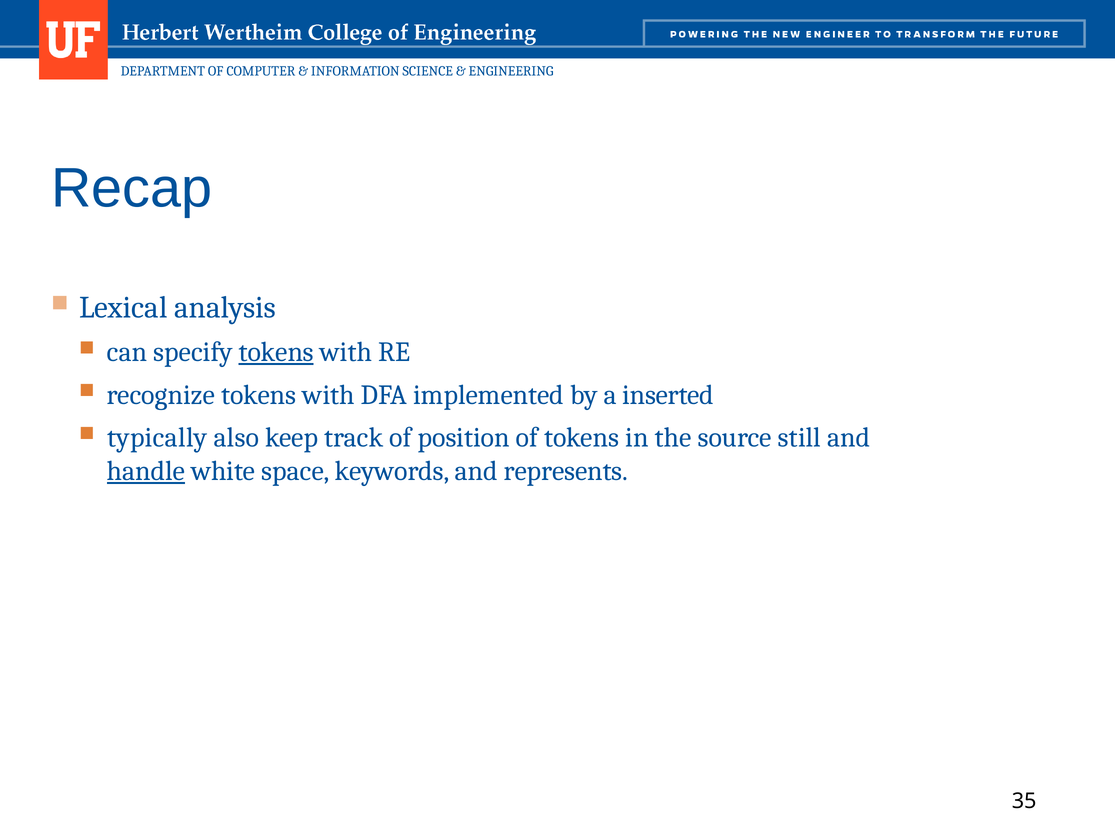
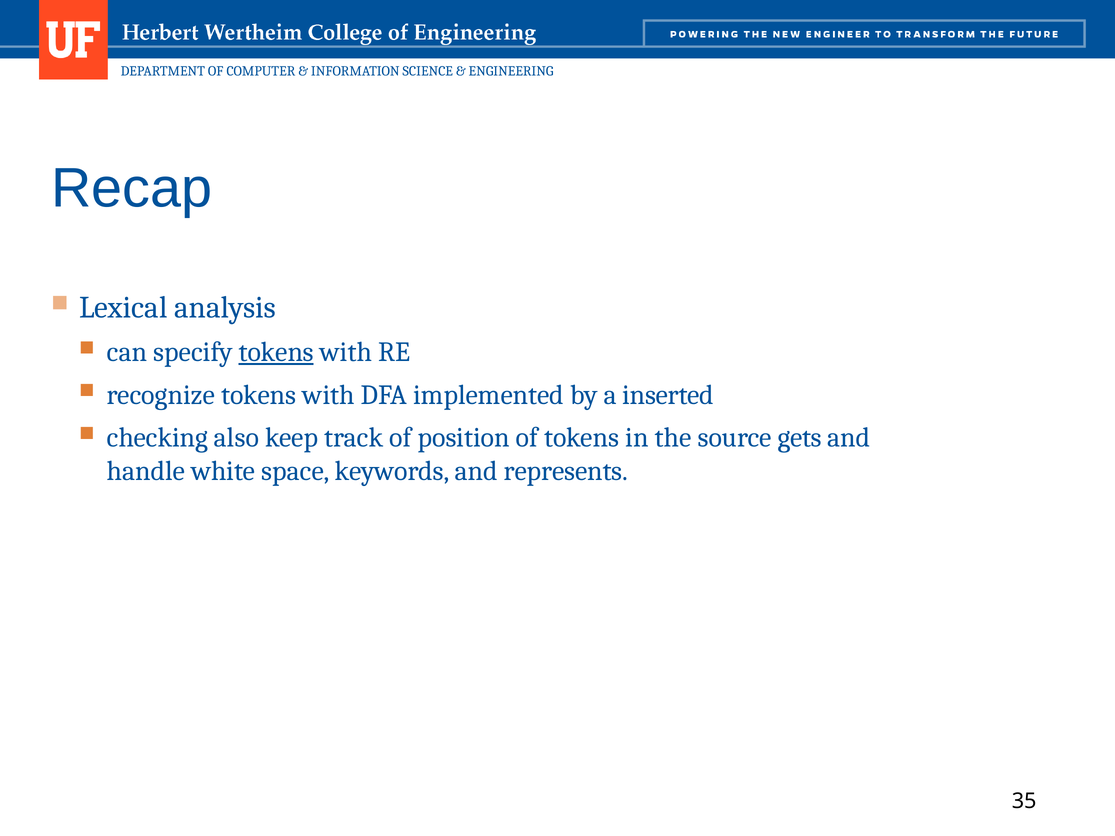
typically: typically -> checking (157, 438)
still: still -> gets (800, 438)
handle underline: present -> none (146, 471)
